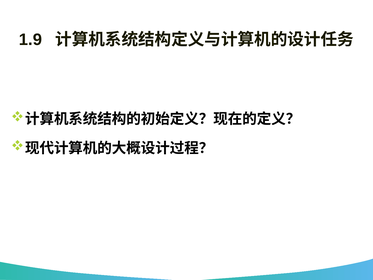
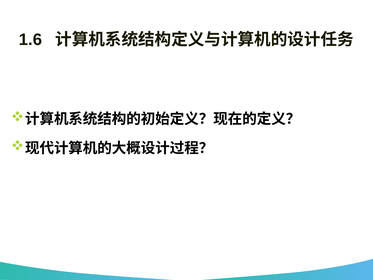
1.9: 1.9 -> 1.6 (30, 40)
